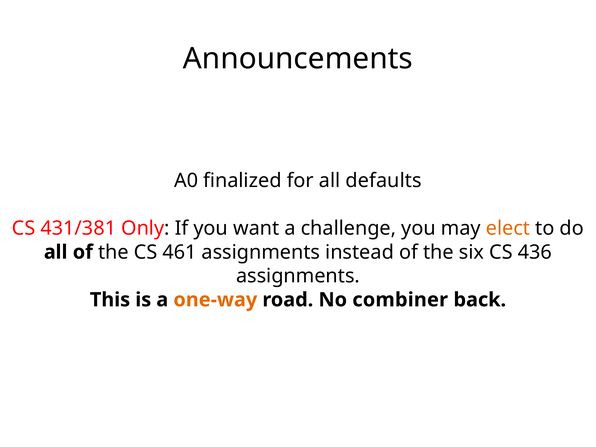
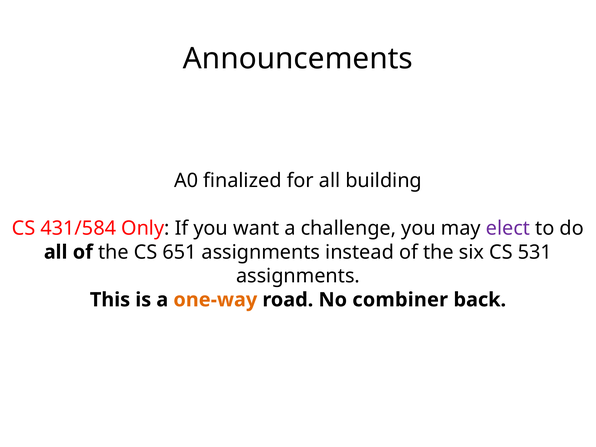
defaults: defaults -> building (384, 181)
431/381: 431/381 -> 431/584 (78, 228)
elect colour: orange -> purple (508, 228)
461: 461 -> 651 (179, 252)
436: 436 -> 531 (535, 252)
